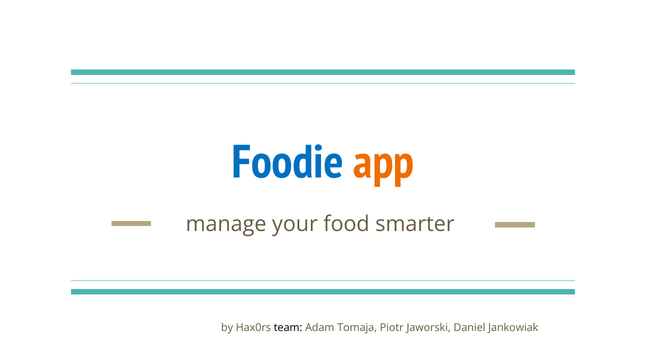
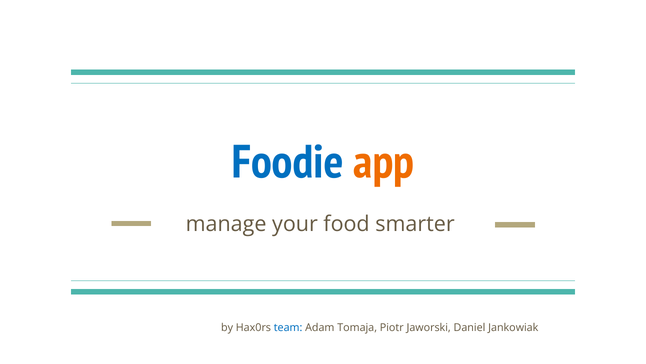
team colour: black -> blue (288, 327)
